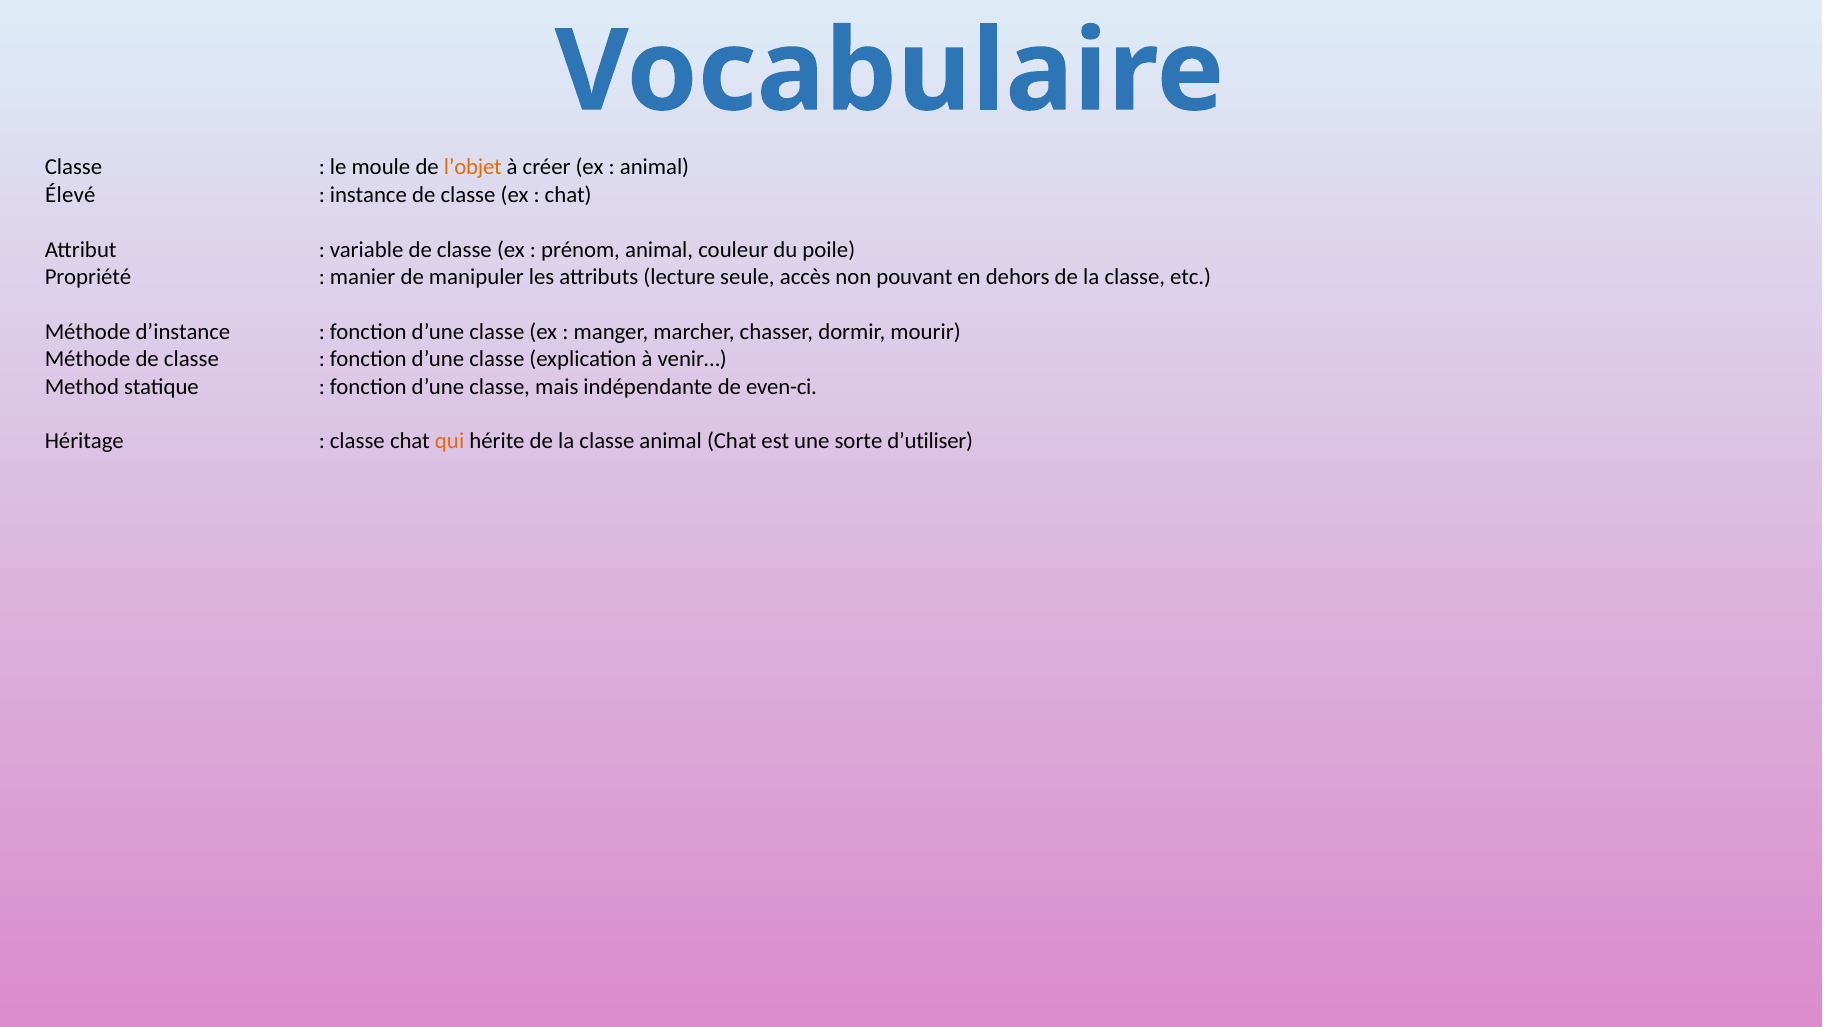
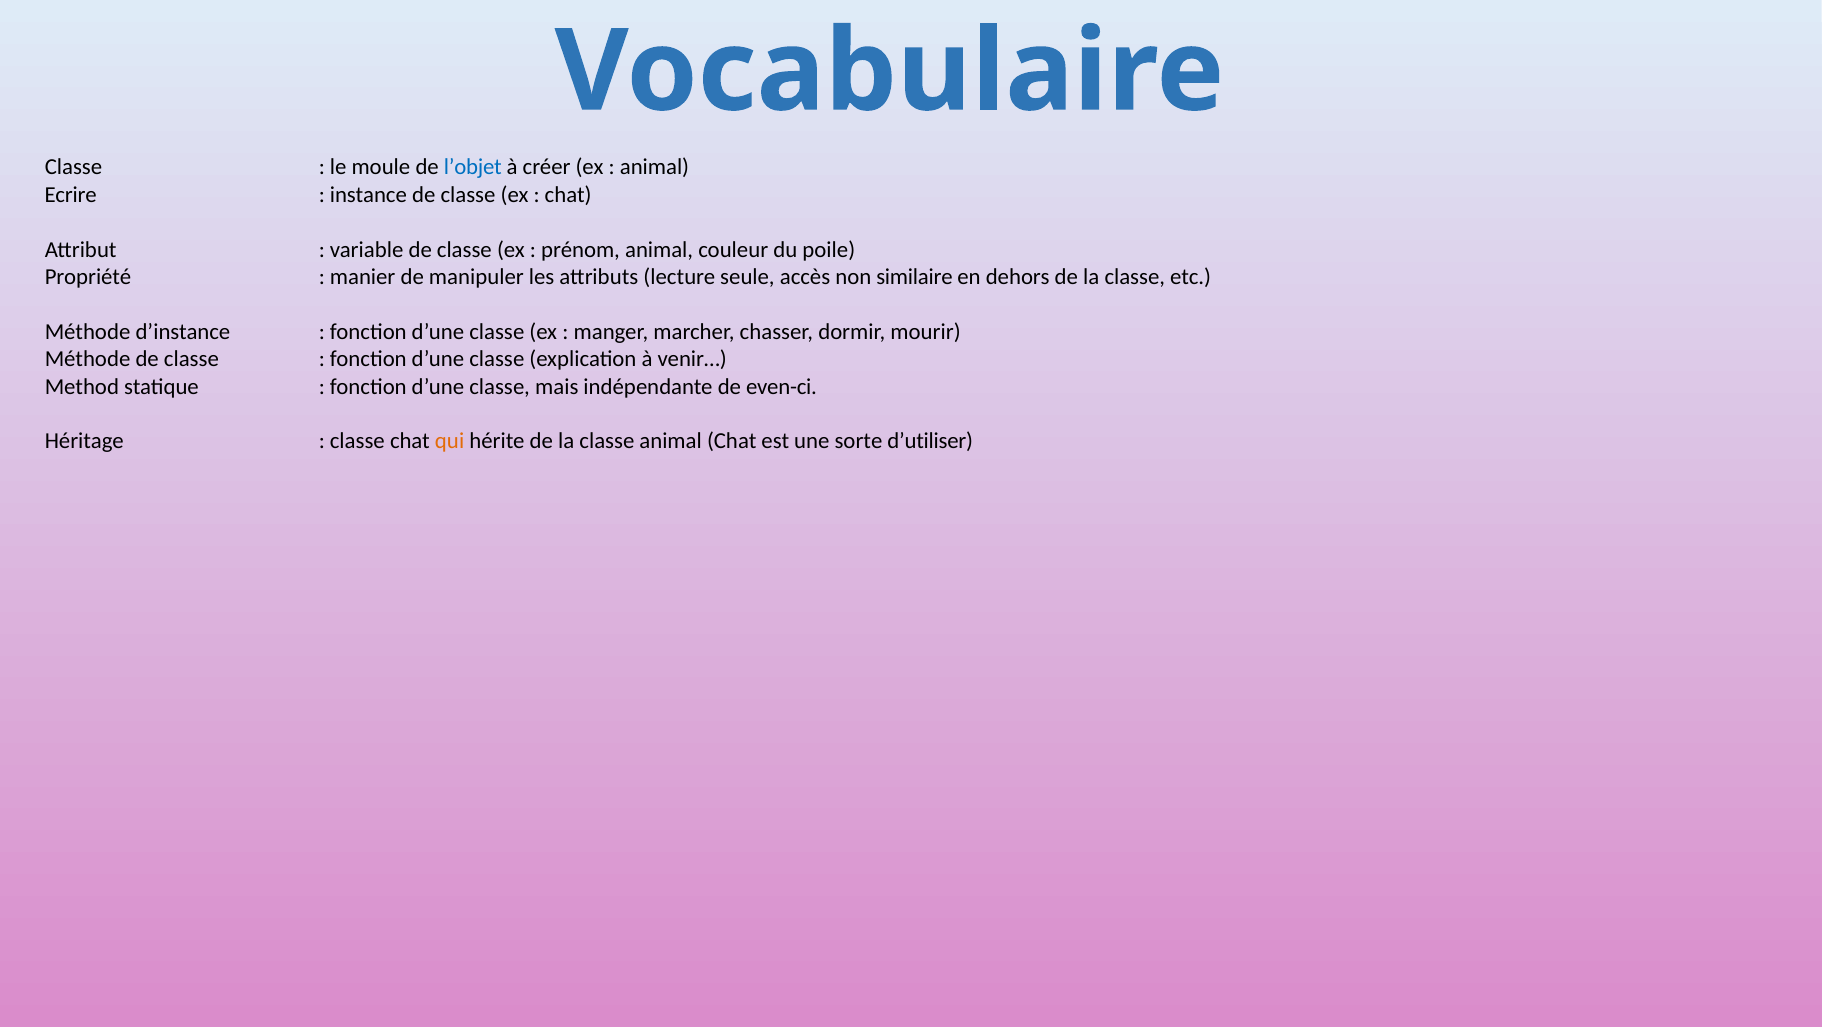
l’objet colour: orange -> blue (473, 167)
Élevé: Élevé -> Ecrire (71, 195)
pouvant: pouvant -> similaire (914, 277)
